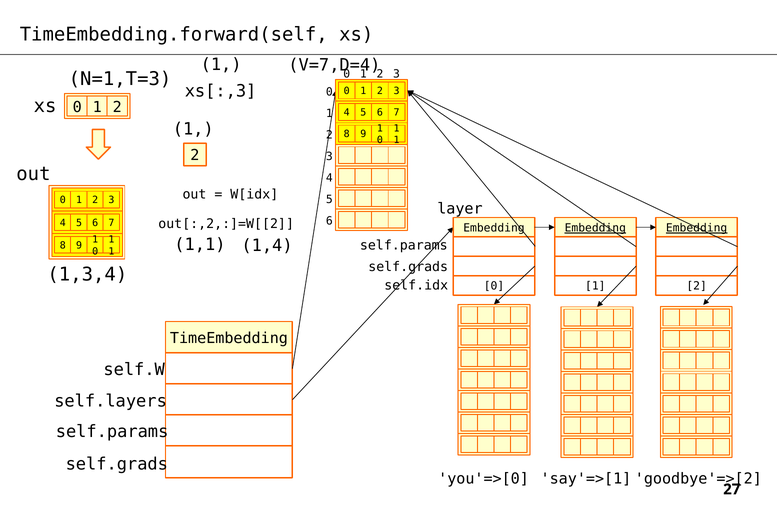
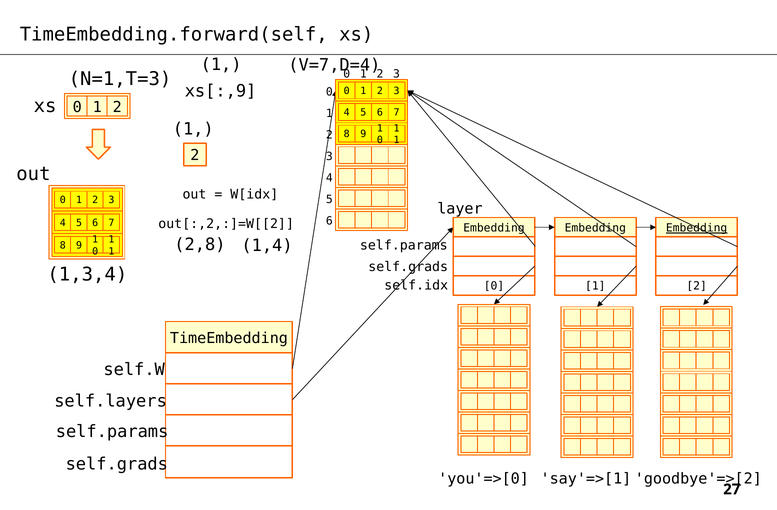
xs[:,3: xs[:,3 -> xs[:,9 (221, 91)
Embedding underline: present -> none (595, 228)
1,1: 1,1 -> 2,8 (200, 245)
